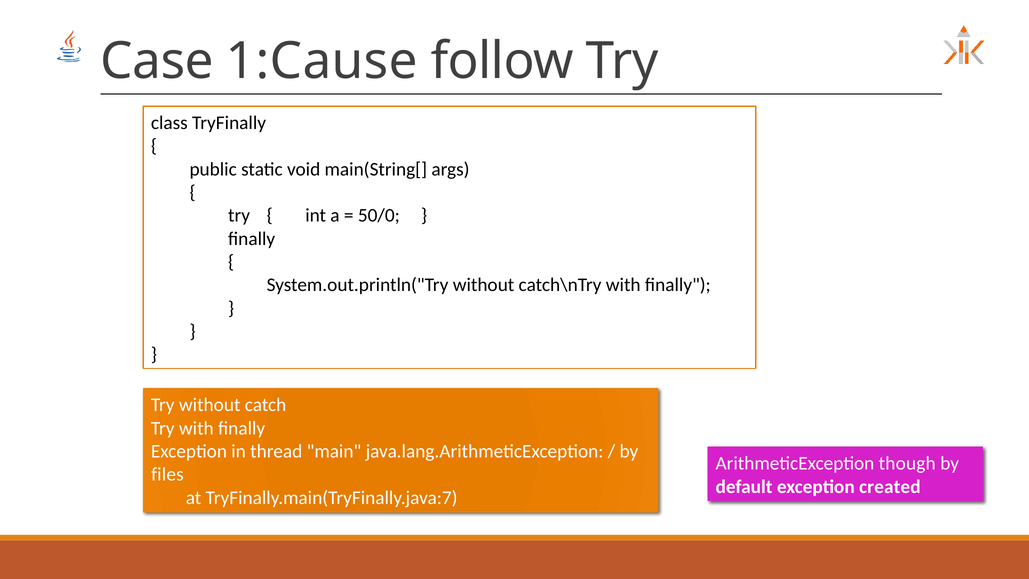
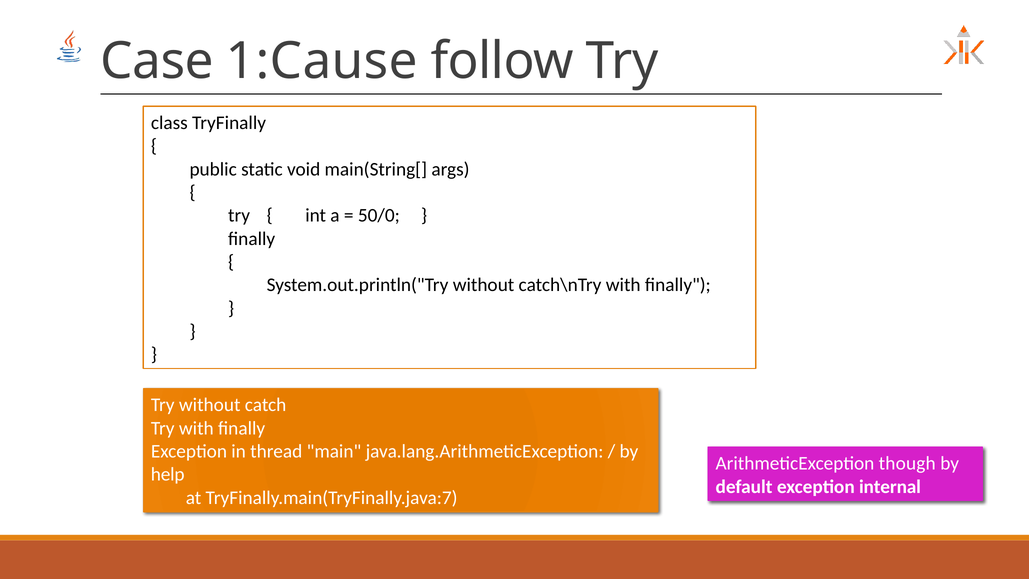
files: files -> help (168, 474)
created: created -> internal (890, 487)
